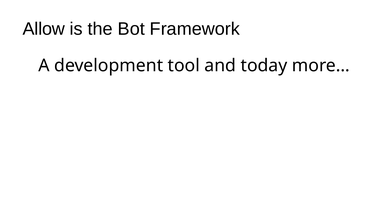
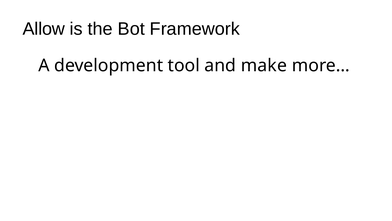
today: today -> make (264, 65)
